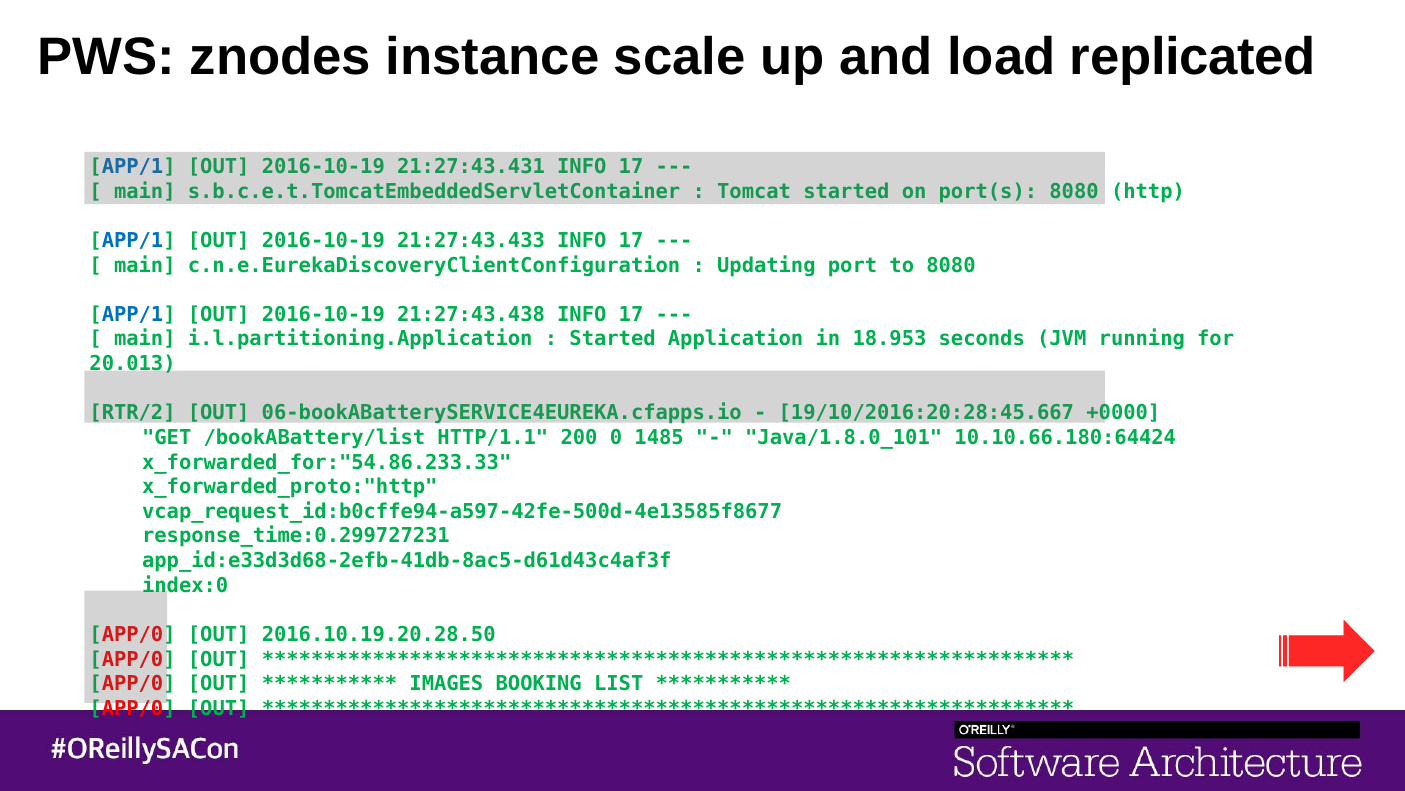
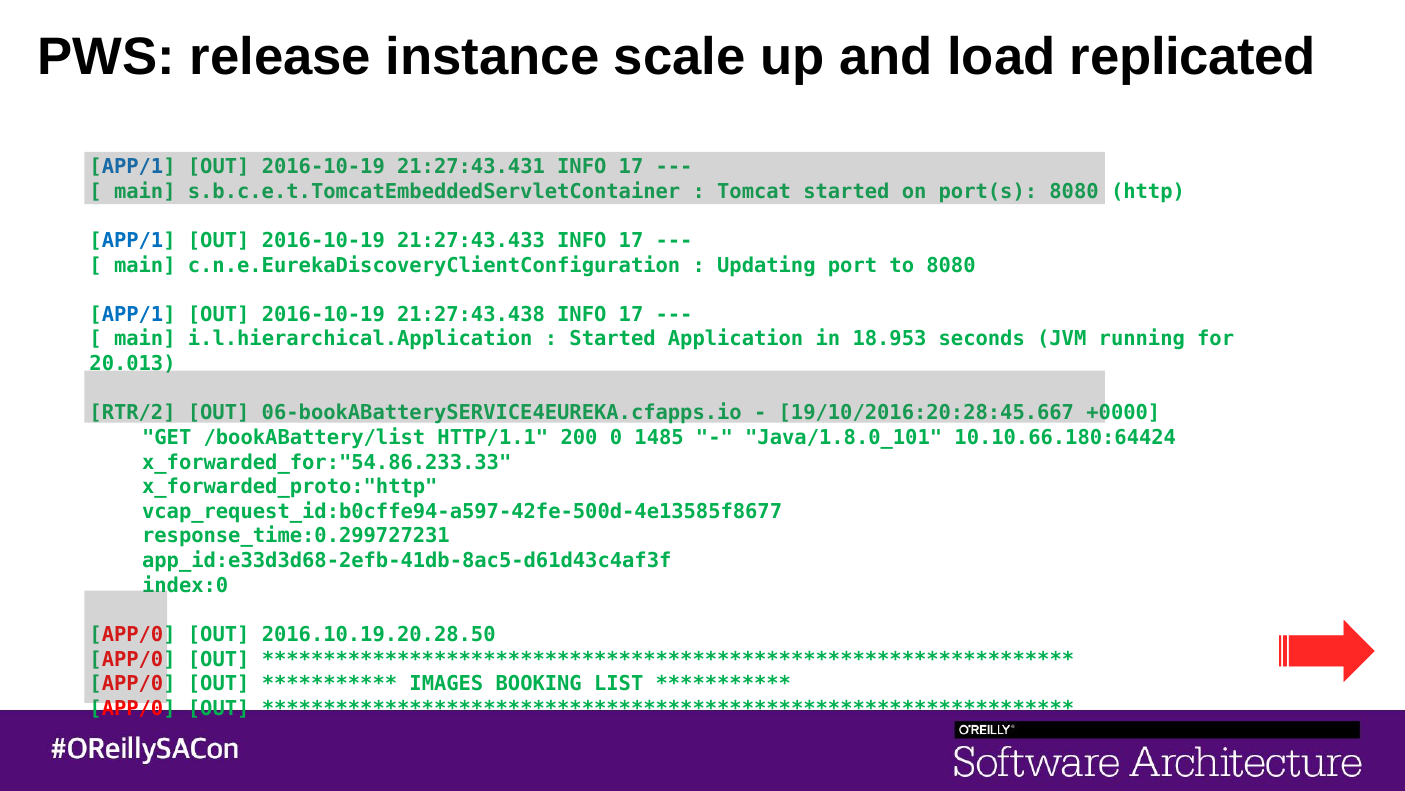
znodes: znodes -> release (281, 57)
i.l.partitioning.Application: i.l.partitioning.Application -> i.l.hierarchical.Application (360, 339)
